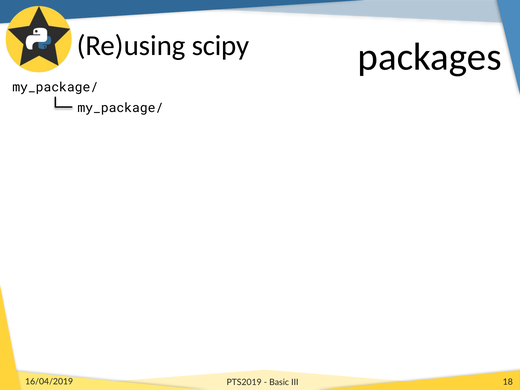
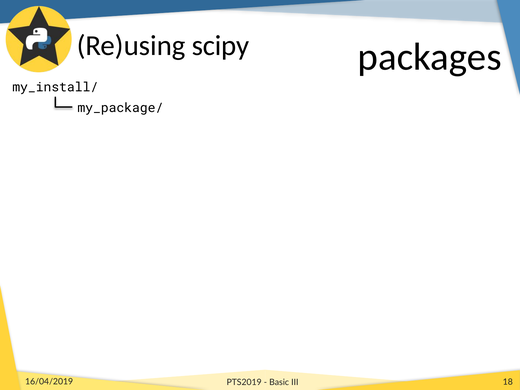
my_package/: my_package/ -> my_install/ (55, 87)
